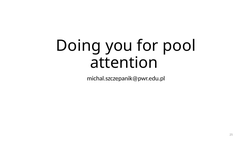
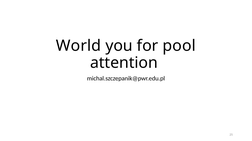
Doing: Doing -> World (78, 46)
